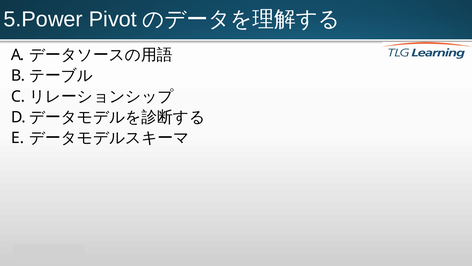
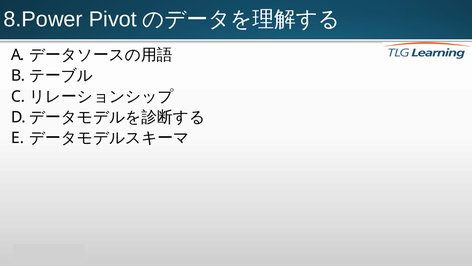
5.Power: 5.Power -> 8.Power (43, 19)
